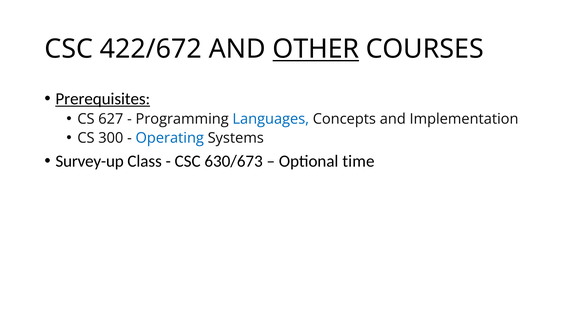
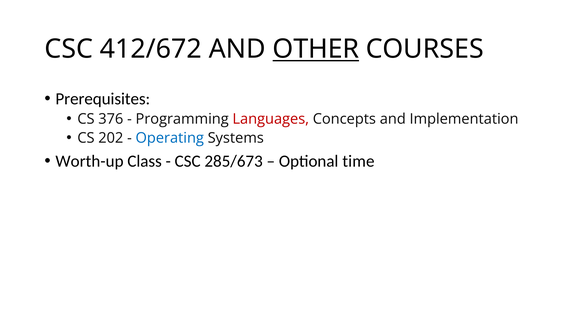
422/672: 422/672 -> 412/672 (151, 49)
Prerequisites underline: present -> none (103, 99)
627: 627 -> 376 (111, 119)
Languages colour: blue -> red (271, 119)
300: 300 -> 202 (111, 138)
Survey-up: Survey-up -> Worth-up (90, 161)
630/673: 630/673 -> 285/673 (234, 161)
